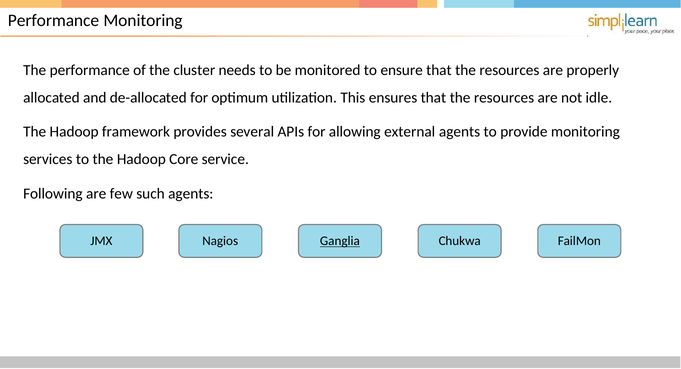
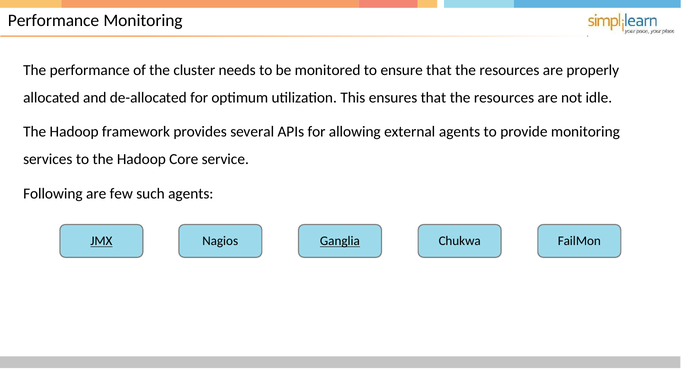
JMX underline: none -> present (101, 241)
